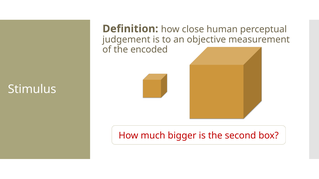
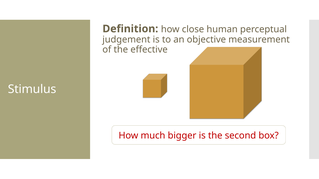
encoded: encoded -> effective (149, 50)
